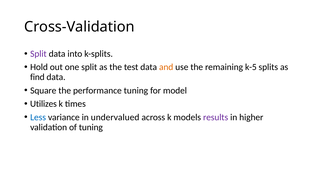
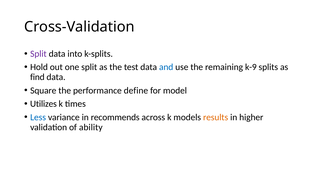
and colour: orange -> blue (166, 67)
k-5: k-5 -> k-9 (251, 67)
performance tuning: tuning -> define (136, 90)
undervalued: undervalued -> recommends (115, 117)
results colour: purple -> orange (216, 117)
of tuning: tuning -> ability (91, 127)
